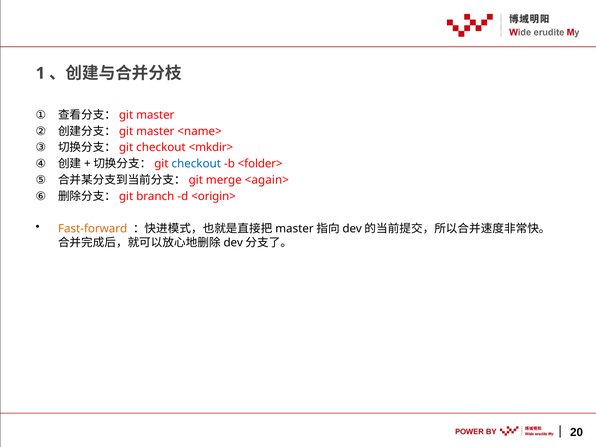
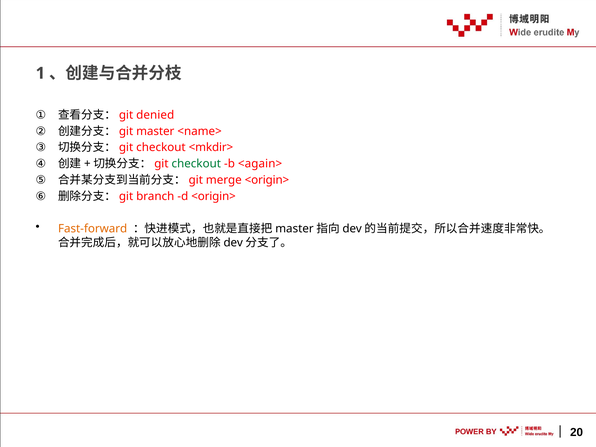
master: master -> denied (155, 115)
checkout colour: blue -> green (196, 164)
<folder>: <folder> -> <again> (260, 164)
merge <again>: <again> -> <origin> (267, 180)
